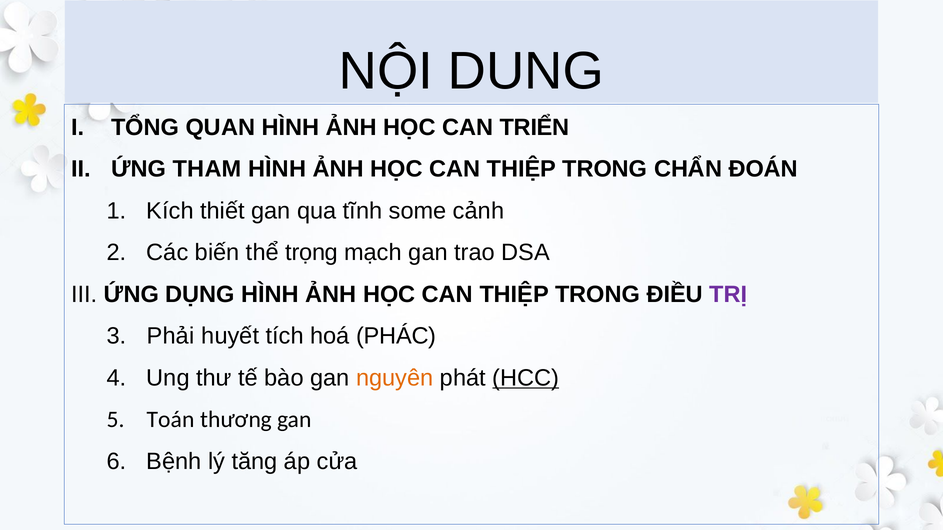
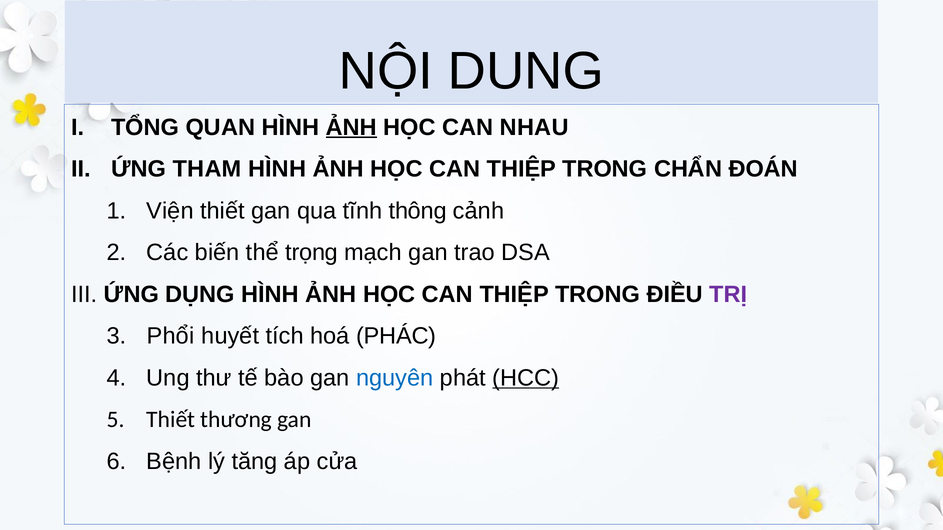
ẢNH underline: none -> present (351, 127)
TRIỂN: TRIỂN -> NHAU (534, 127)
Kích: Kích -> Viện (170, 211)
some: some -> thông (418, 211)
Phải: Phải -> Phổi (171, 336)
nguyên colour: orange -> blue (395, 378)
Toán: Toán -> Thiết (171, 420)
